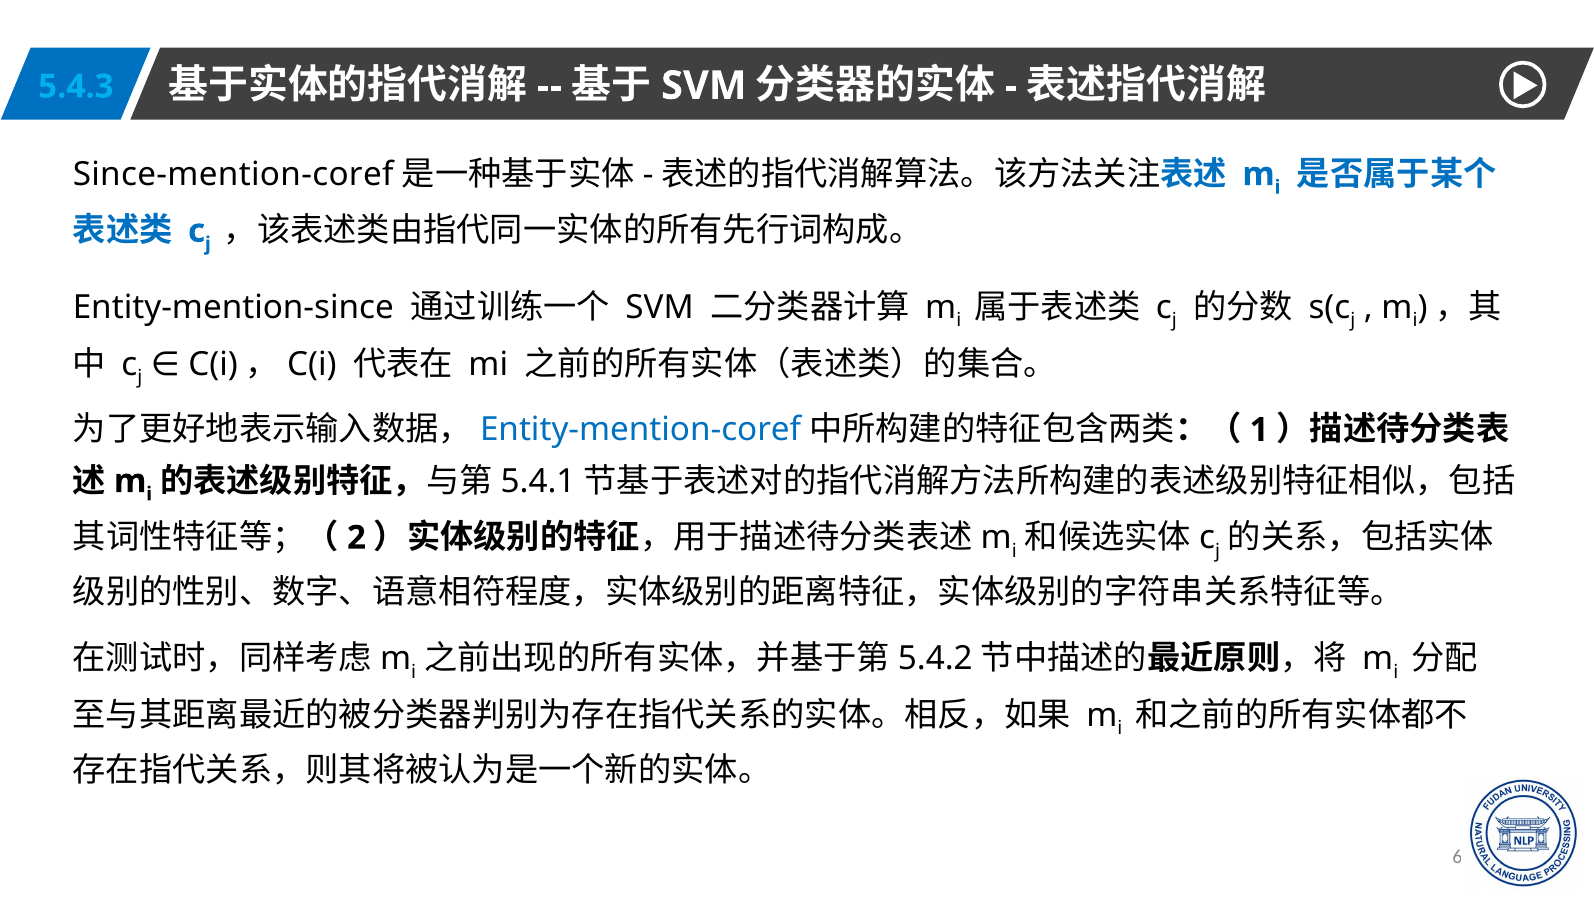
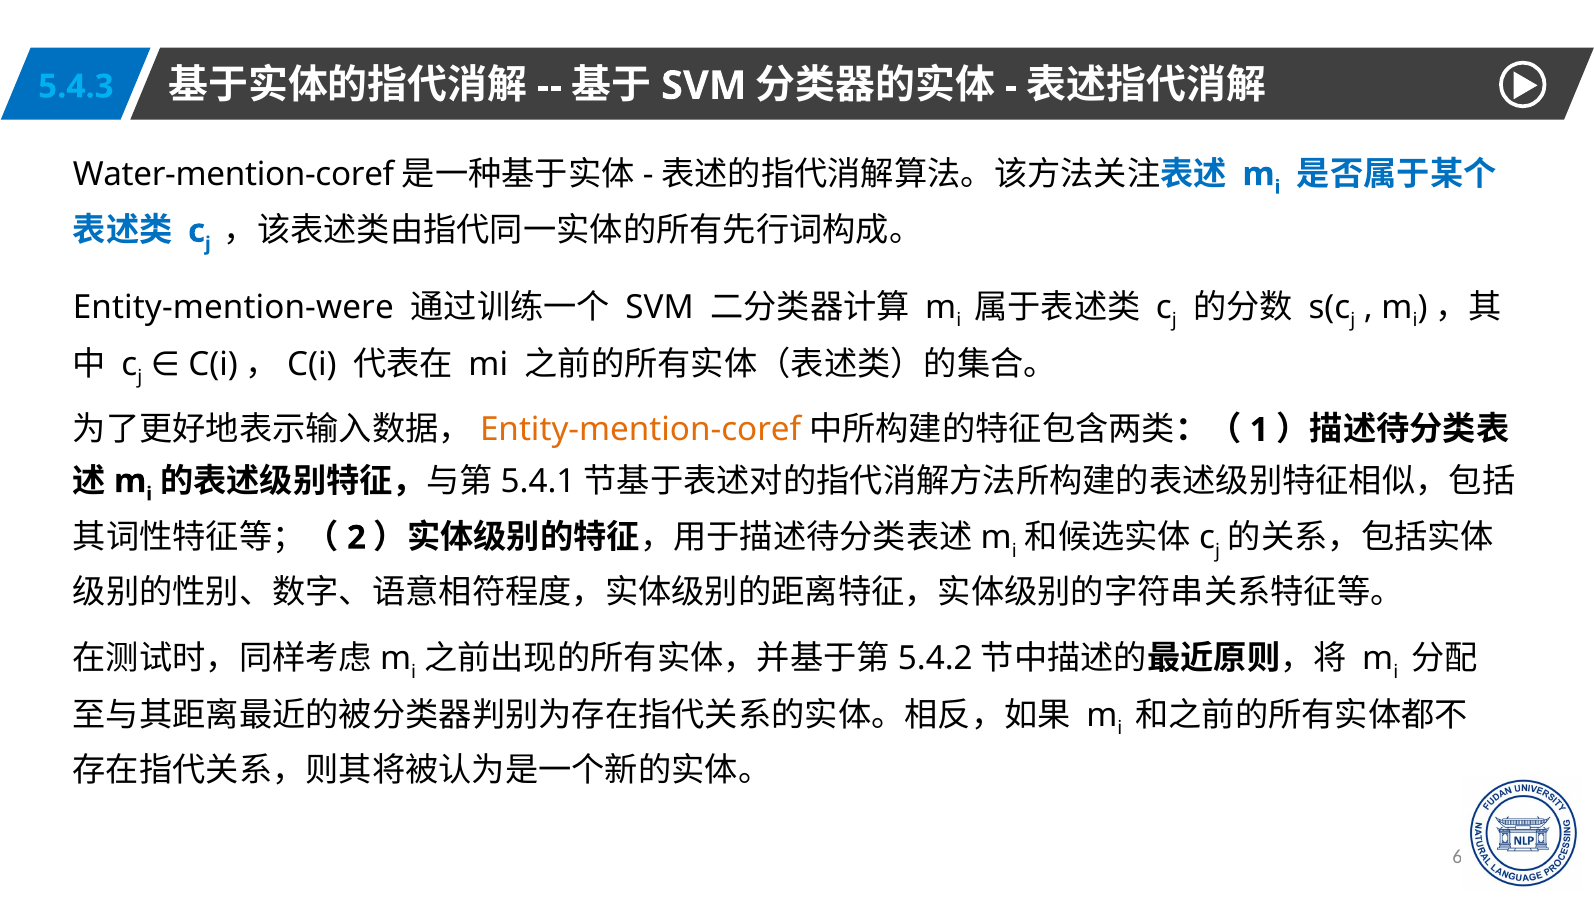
Since-mention-coref: Since-mention-coref -> Water-mention-coref (233, 174)
Entity-mention-since: Entity-mention-since -> Entity-mention-were (233, 307)
Entity-mention-coref colour: blue -> orange (641, 430)
